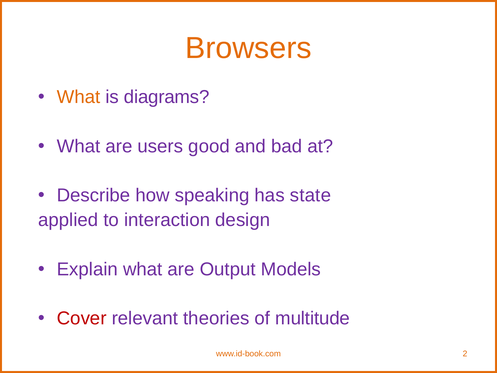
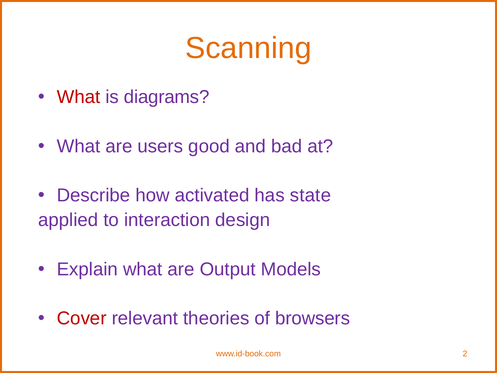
Browsers: Browsers -> Scanning (248, 48)
What colour: orange -> red (79, 97)
speaking: speaking -> activated (212, 195)
multitude: multitude -> browsers (313, 318)
